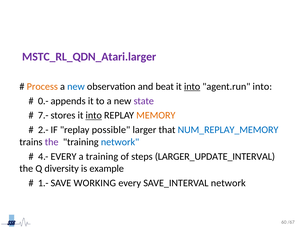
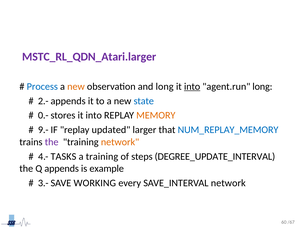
Process colour: orange -> blue (42, 87)
new colour: blue -> orange (76, 87)
and beat: beat -> long (165, 87)
agent.run into: into -> long (262, 87)
0.-: 0.- -> 2.- (43, 101)
state colour: purple -> blue (144, 101)
7.-: 7.- -> 0.- (43, 116)
into underline: present -> none (94, 116)
2.-: 2.- -> 9.- (43, 130)
possible: possible -> updated (111, 130)
network colour: blue -> orange (120, 142)
4.- EVERY: EVERY -> TASKS (63, 157)
LARGER_UPDATE_INTERVAL: LARGER_UPDATE_INTERVAL -> DEGREE_UPDATE_INTERVAL (215, 157)
Q diversity: diversity -> appends (62, 169)
1.-: 1.- -> 3.- (43, 183)
